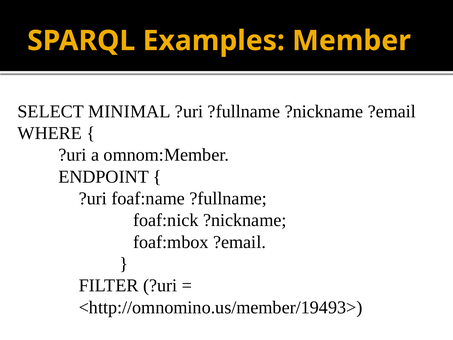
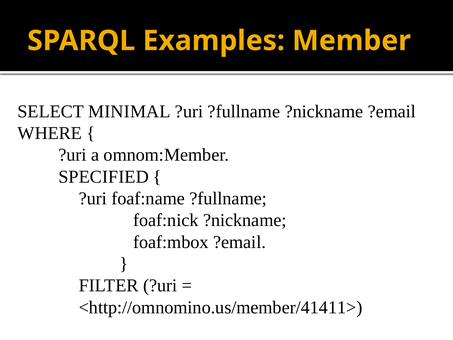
ENDPOINT: ENDPOINT -> SPECIFIED (104, 177)
<http://omnomino.us/member/19493>: <http://omnomino.us/member/19493> -> <http://omnomino.us/member/41411> (221, 307)
